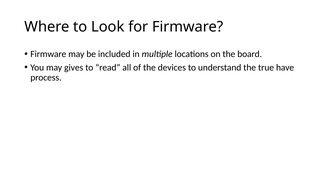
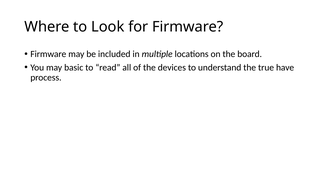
gives: gives -> basic (74, 68)
